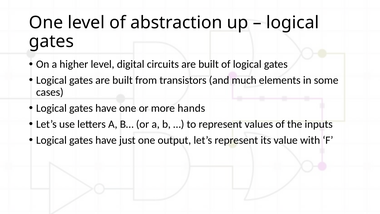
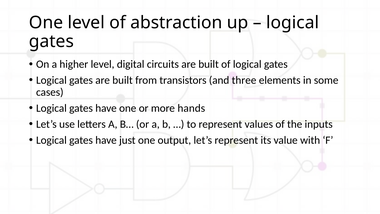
much: much -> three (244, 80)
